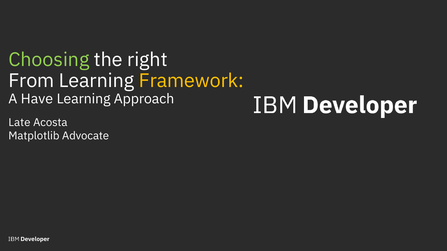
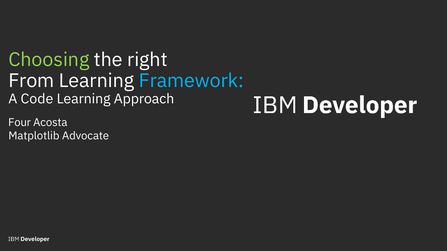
Framework colour: yellow -> light blue (191, 81)
Have: Have -> Code (37, 99)
Late: Late -> Four (20, 123)
